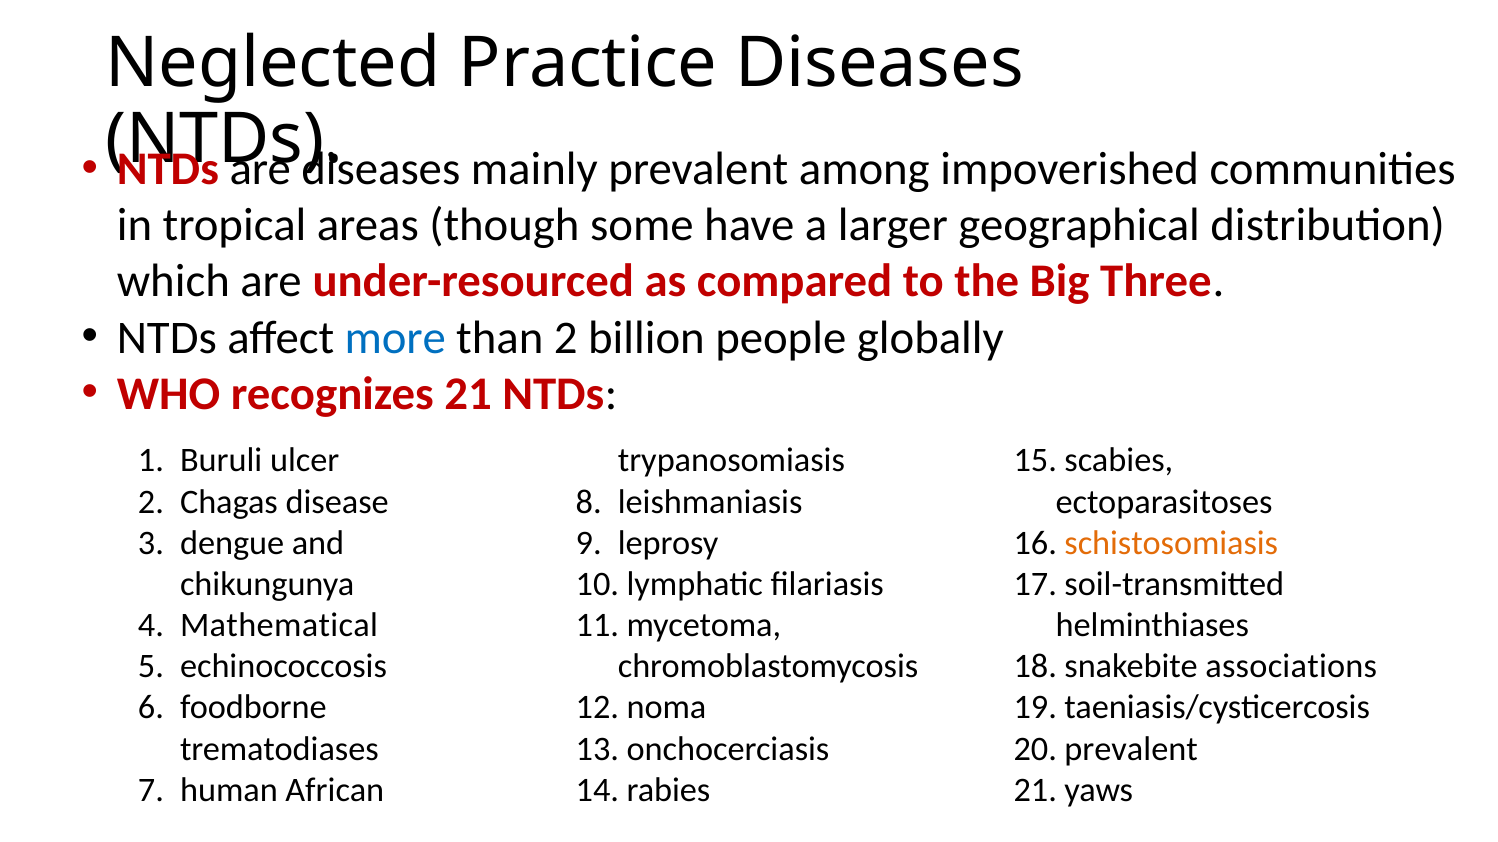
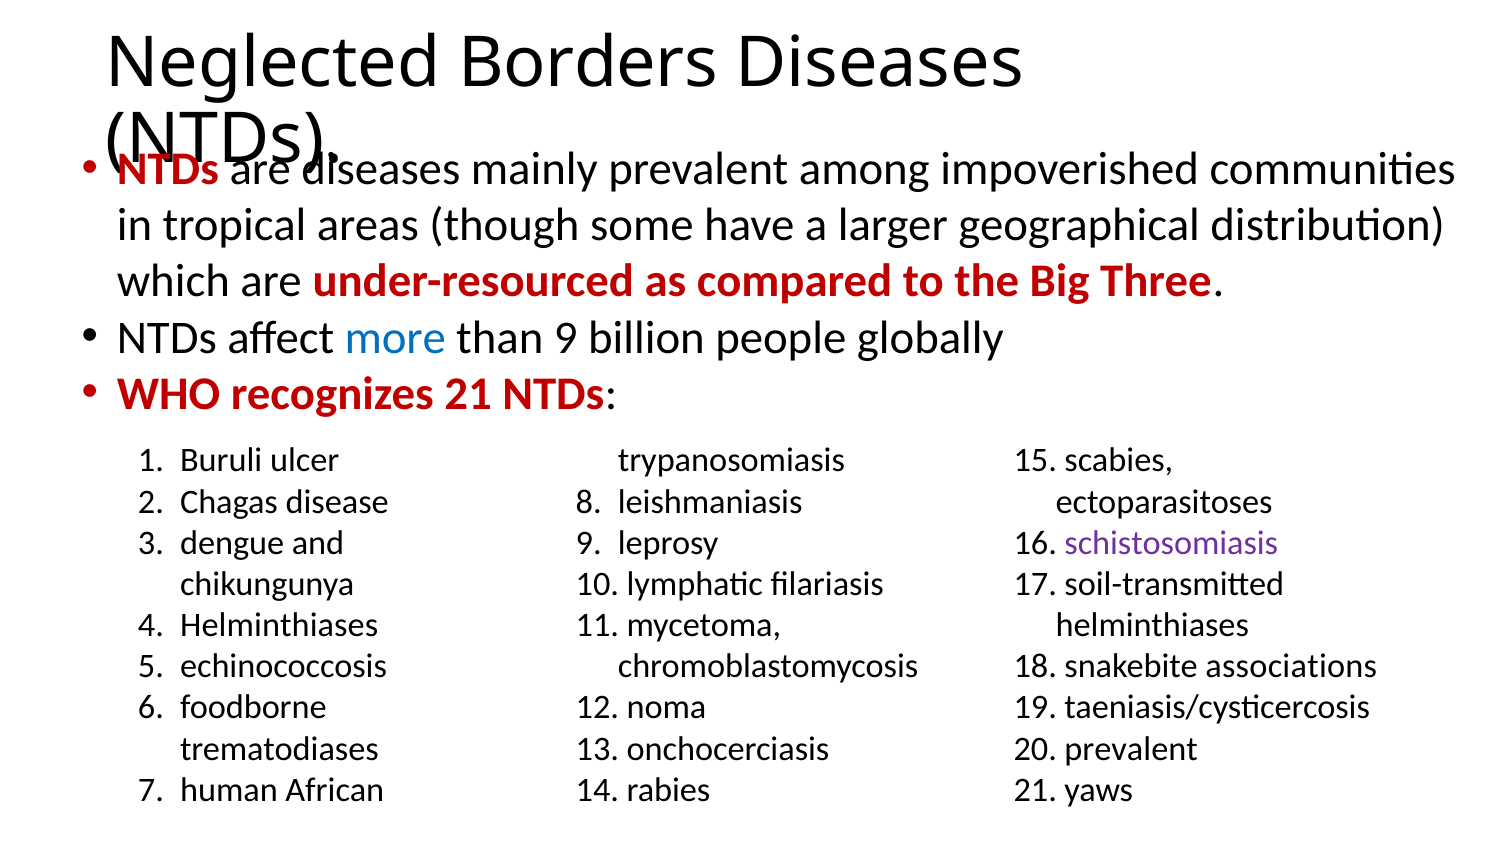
Practice: Practice -> Borders (588, 64)
than 2: 2 -> 9 (566, 338)
schistosomiasis colour: orange -> purple (1171, 543)
Mathematical: Mathematical -> Helminthiases (279, 626)
